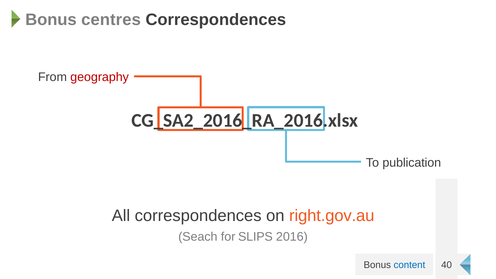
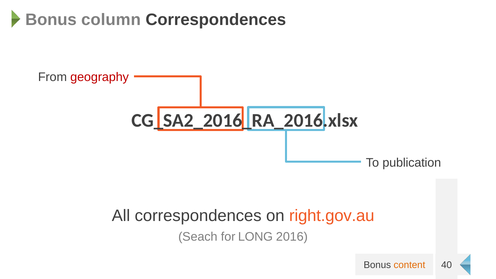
centres: centres -> column (111, 20)
SLIPS: SLIPS -> LONG (255, 237)
content colour: blue -> orange (409, 265)
